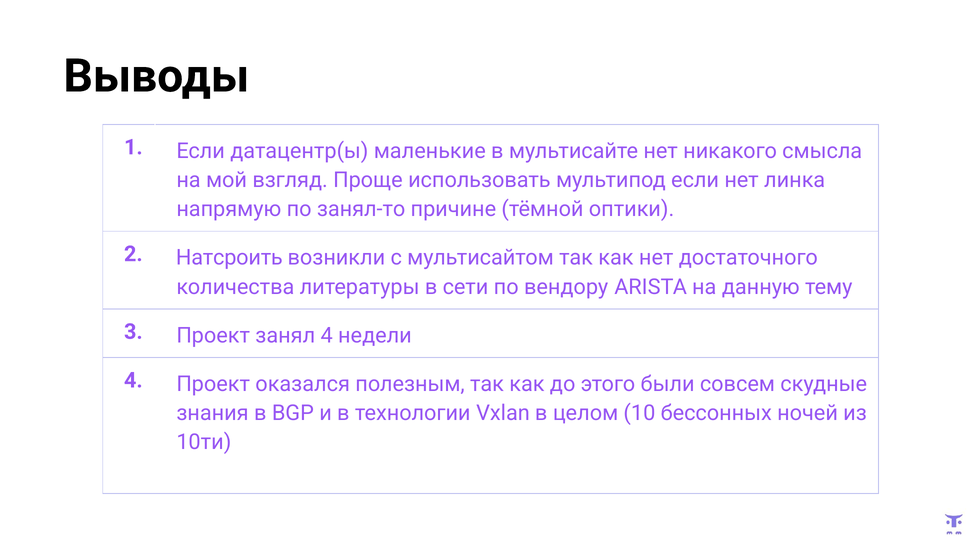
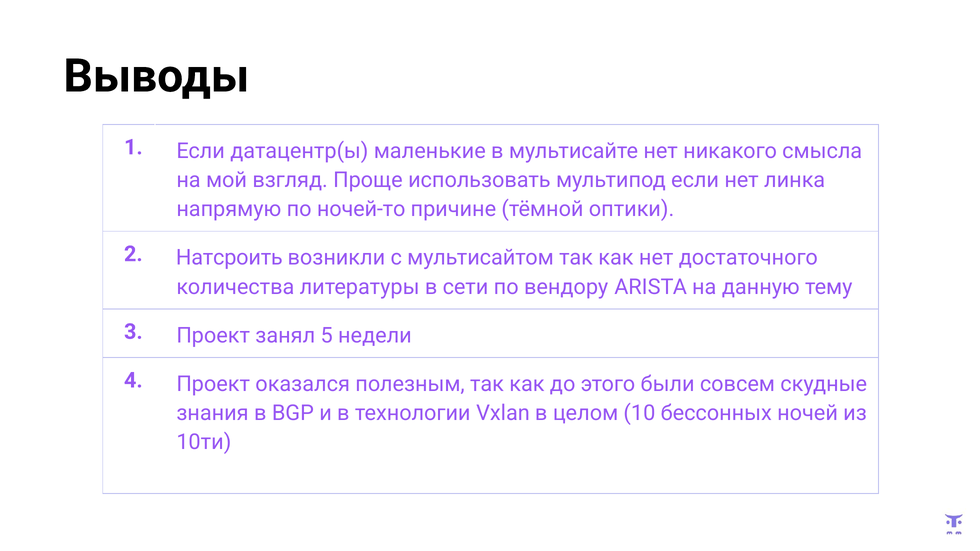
занял-то: занял-то -> ночей-то (361, 209)
занял 4: 4 -> 5 (327, 336)
